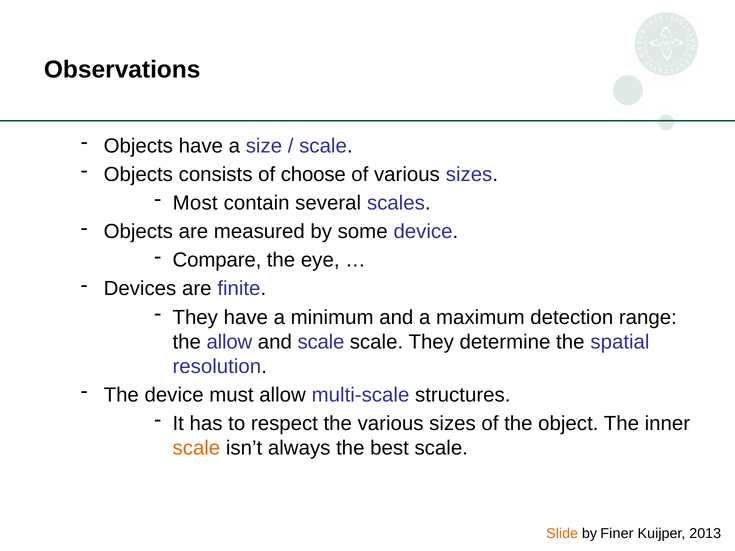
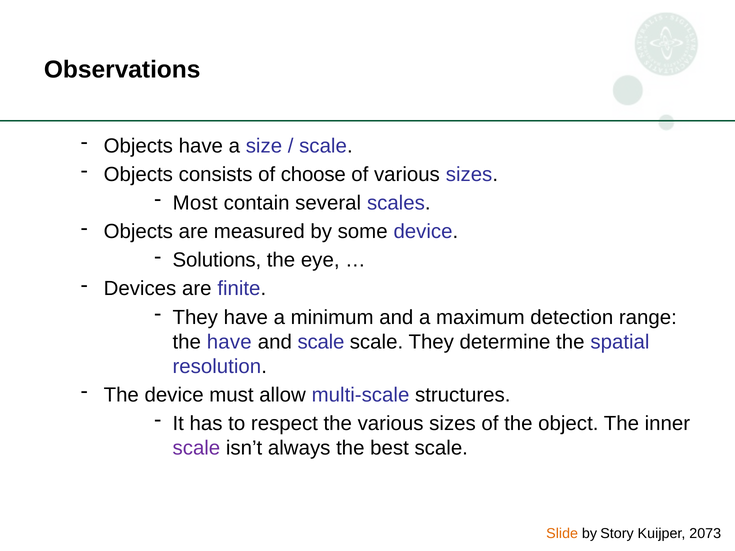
Compare: Compare -> Solutions (217, 260)
the allow: allow -> have (229, 342)
scale colour: orange -> purple (196, 448)
Finer: Finer -> Story (617, 534)
2013: 2013 -> 2073 (705, 534)
